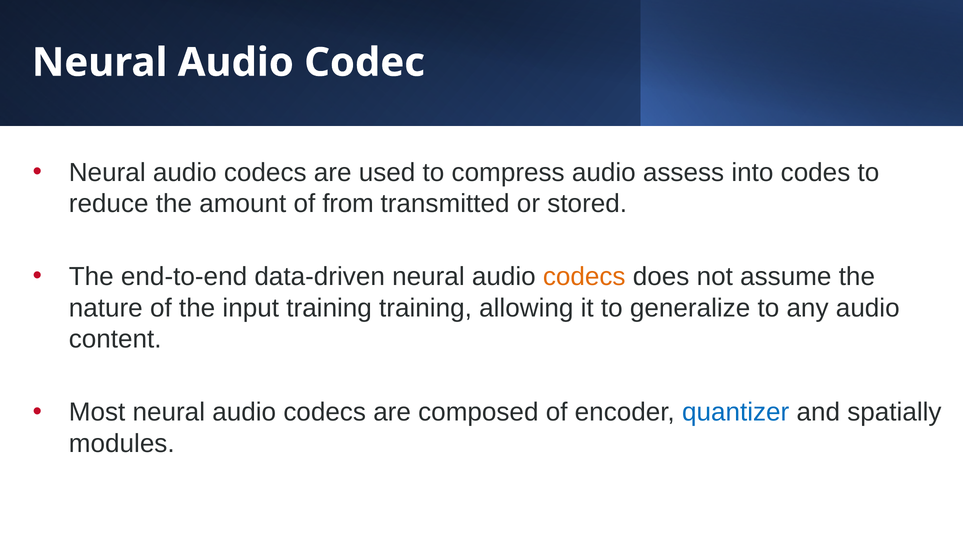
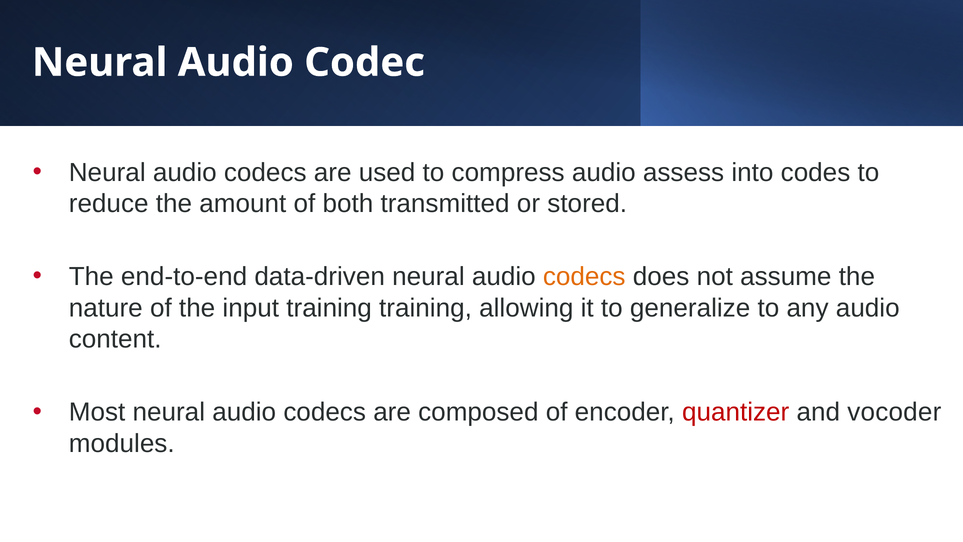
from: from -> both (348, 204)
quantizer colour: blue -> red (736, 412)
spatially: spatially -> vocoder (894, 412)
